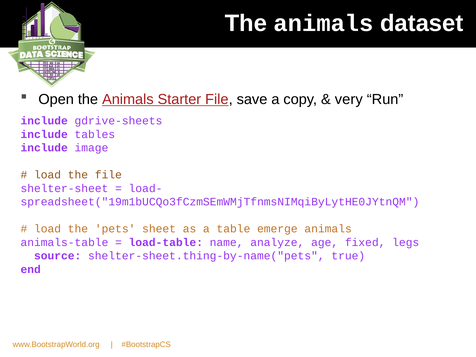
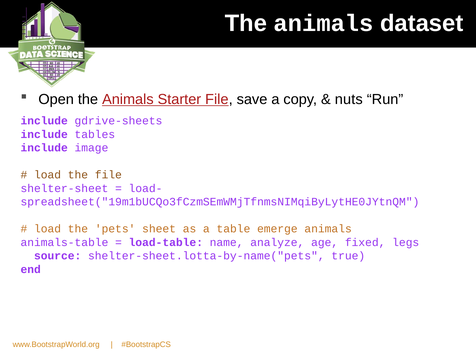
very: very -> nuts (349, 99)
shelter-sheet.thing-by-name("pets: shelter-sheet.thing-by-name("pets -> shelter-sheet.lotta-by-name("pets (206, 256)
